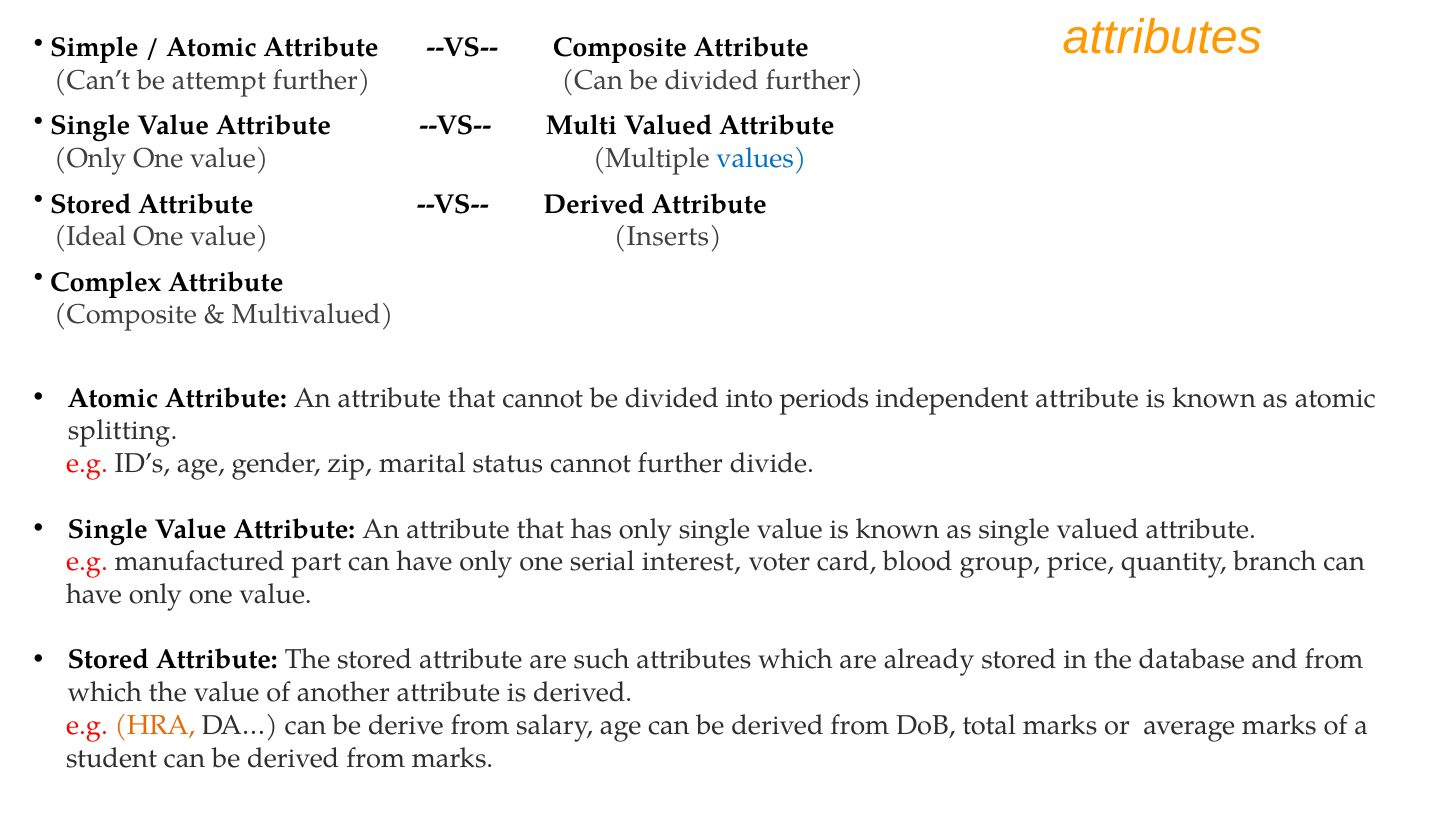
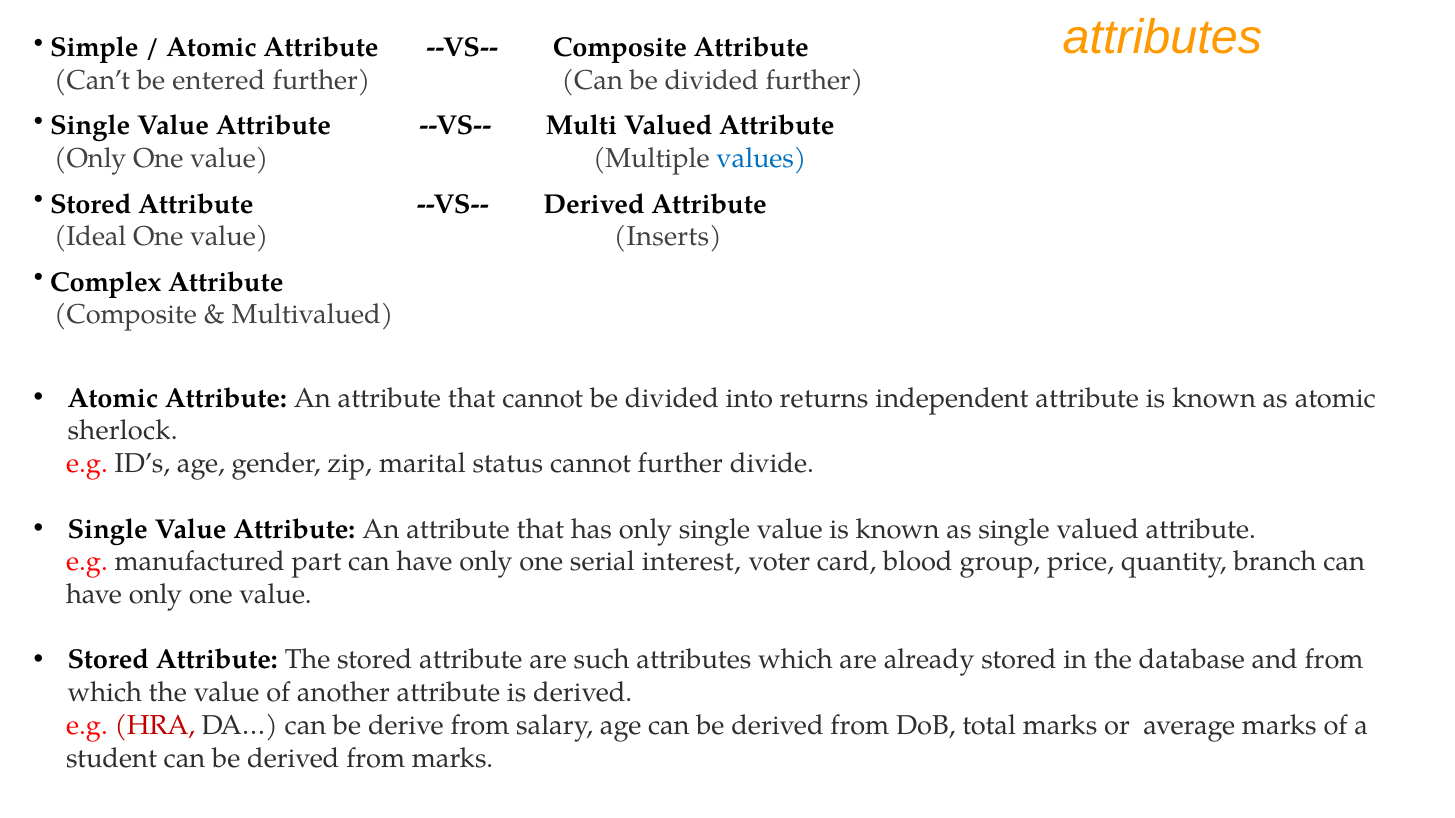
attempt: attempt -> entered (219, 80)
periods: periods -> returns (824, 398)
splitting: splitting -> sherlock (123, 431)
HRA colour: orange -> red (155, 726)
